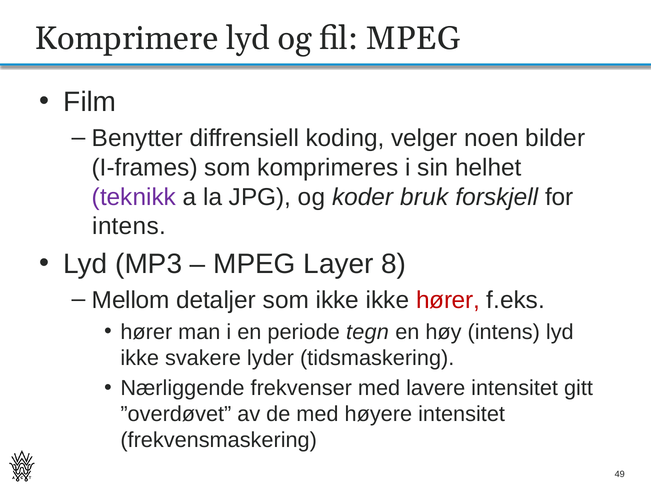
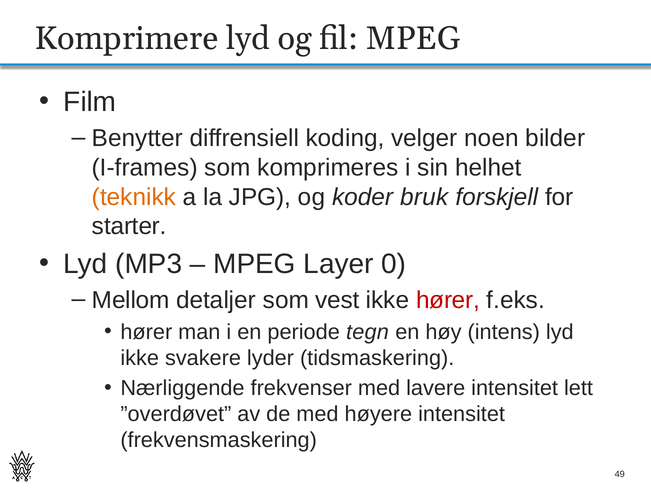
teknikk colour: purple -> orange (134, 197)
intens: intens -> starter (129, 226)
8: 8 -> 0 (394, 264)
som ikke: ikke -> vest (338, 300)
gitt: gitt -> lett (579, 388)
